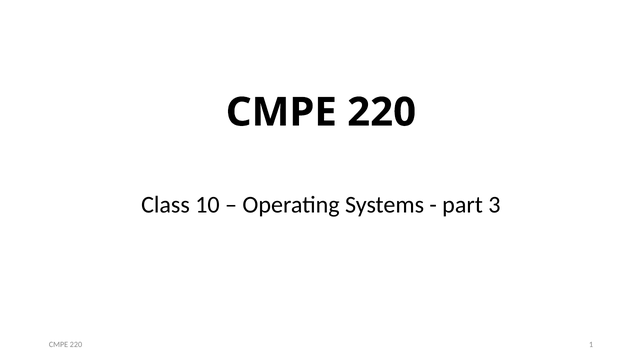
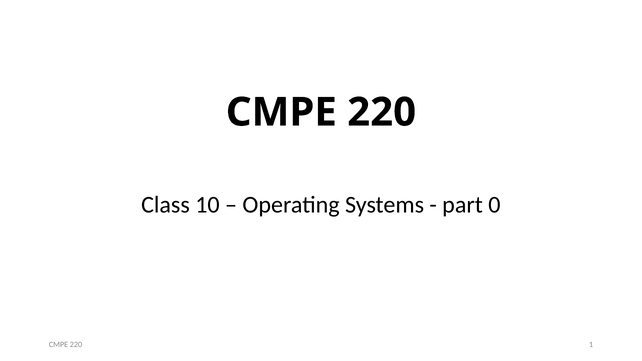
3: 3 -> 0 (494, 205)
